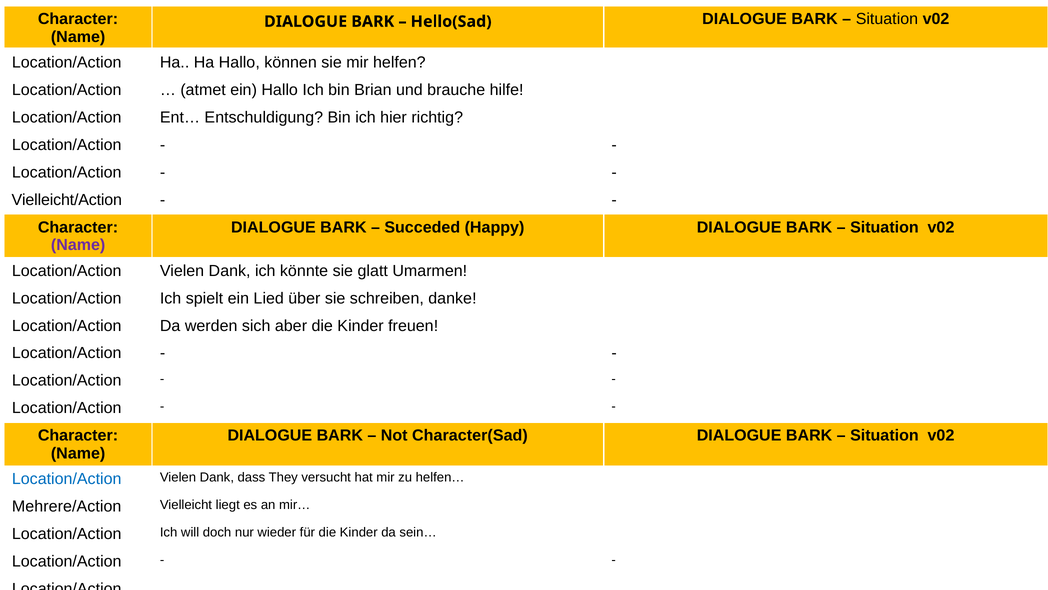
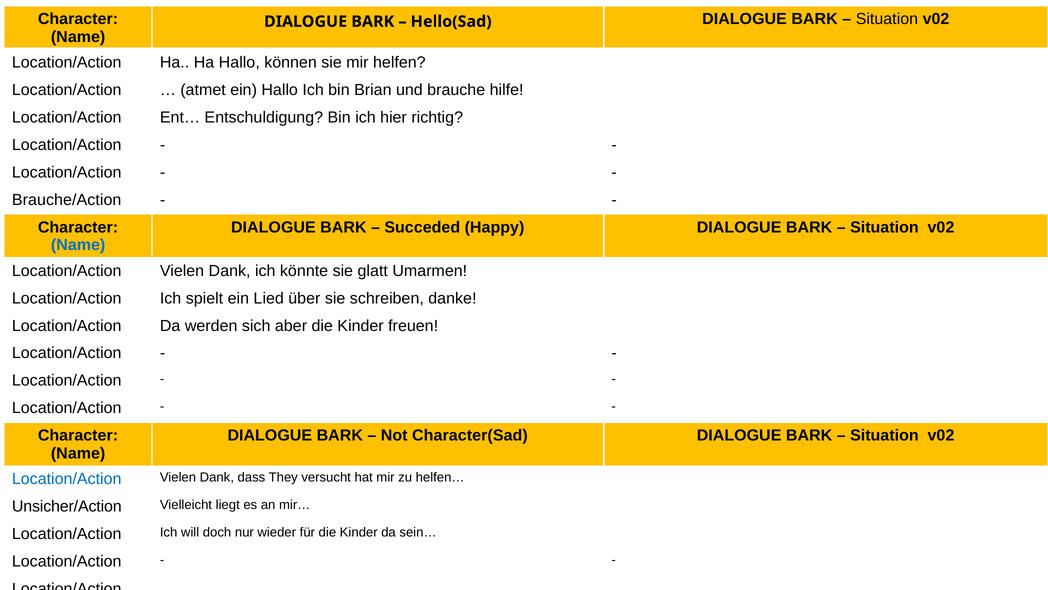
Vielleicht/Action: Vielleicht/Action -> Brauche/Action (67, 200)
Name colour: purple -> blue (78, 245)
Mehrere/Action: Mehrere/Action -> Unsicher/Action (67, 506)
